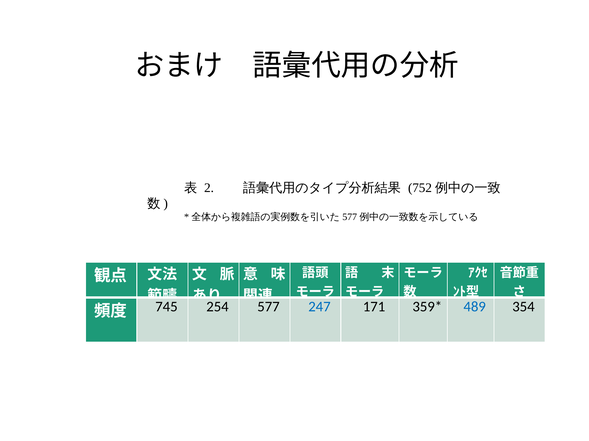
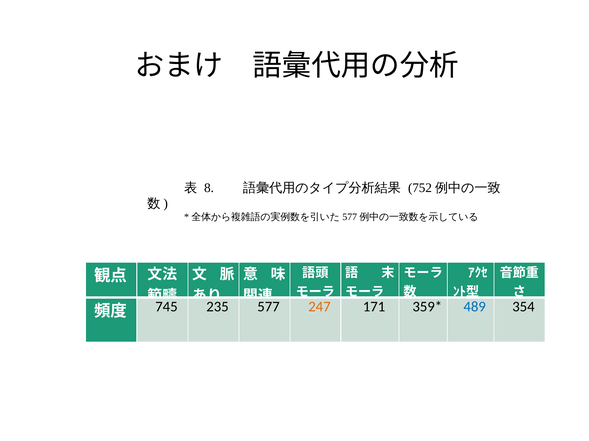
2: 2 -> 8 (209, 188)
254: 254 -> 235 (217, 307)
247 colour: blue -> orange (319, 307)
